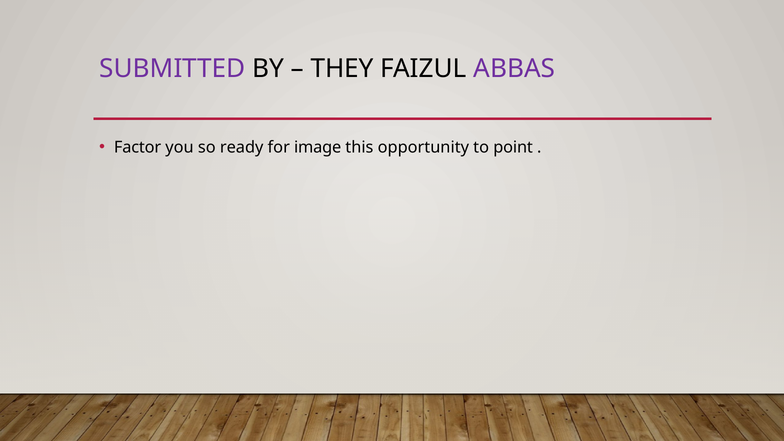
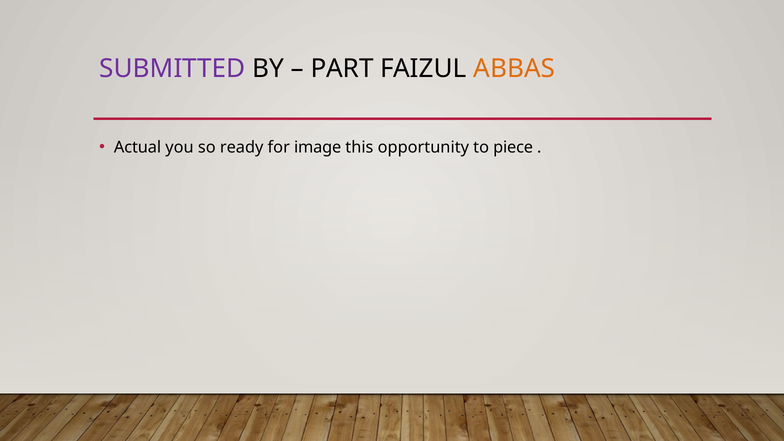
THEY: THEY -> PART (342, 69)
ABBAS colour: purple -> orange (514, 69)
Factor: Factor -> Actual (138, 147)
point: point -> piece (513, 147)
